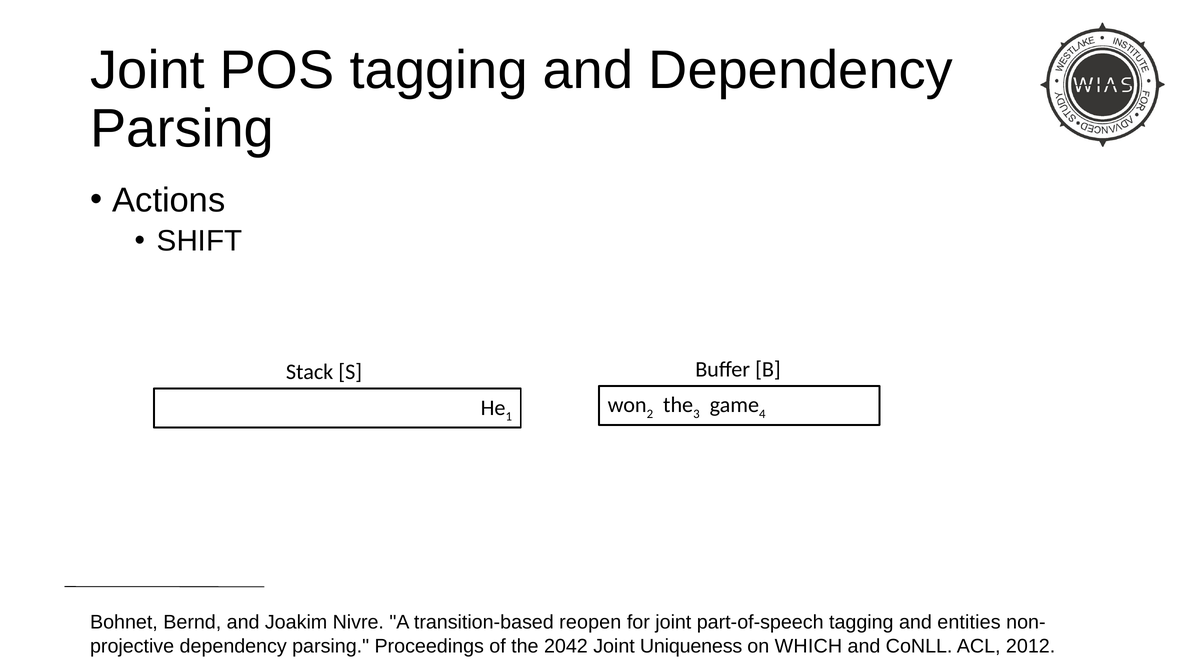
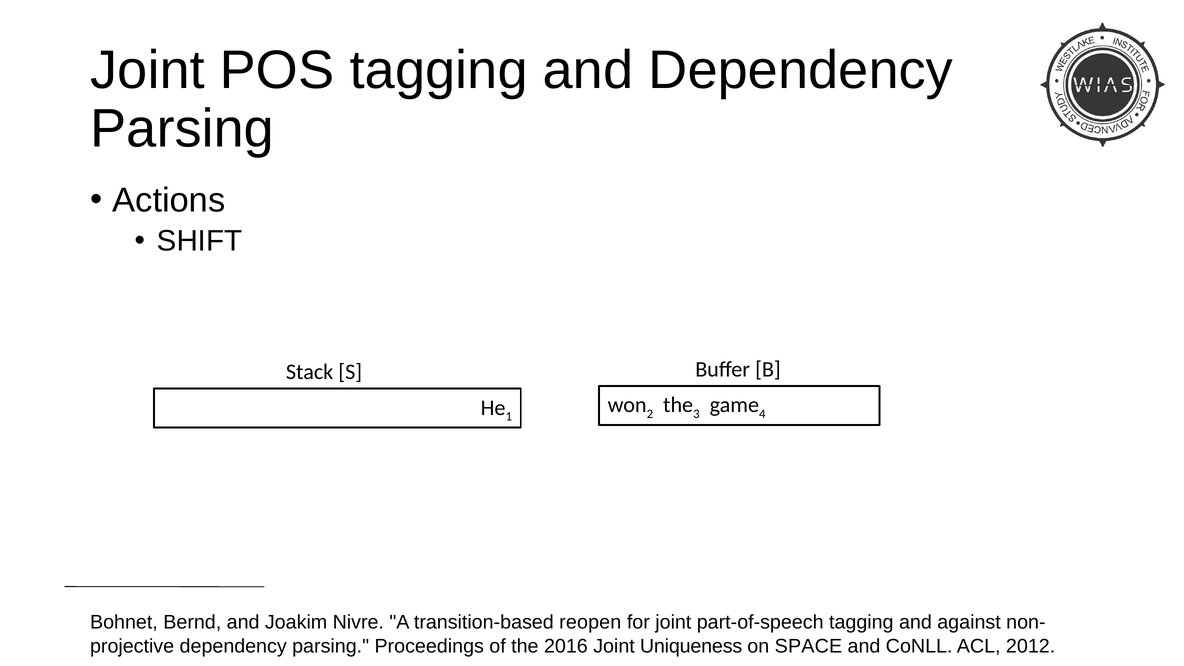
entities: entities -> against (969, 622)
2042: 2042 -> 2016 (566, 646)
WHICH: WHICH -> SPACE (808, 646)
